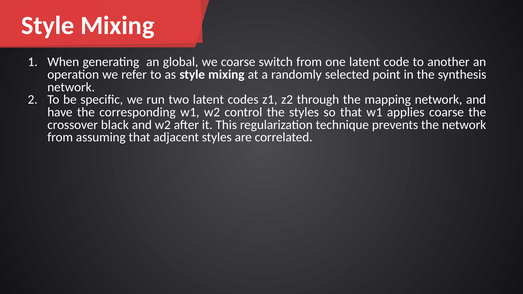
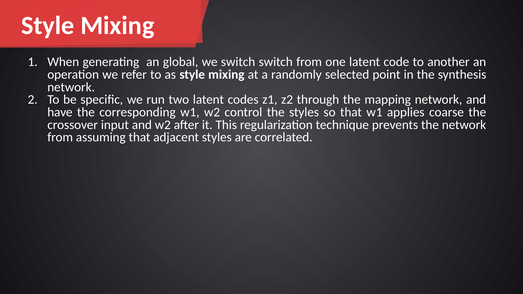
we coarse: coarse -> switch (238, 62)
black: black -> input (115, 125)
